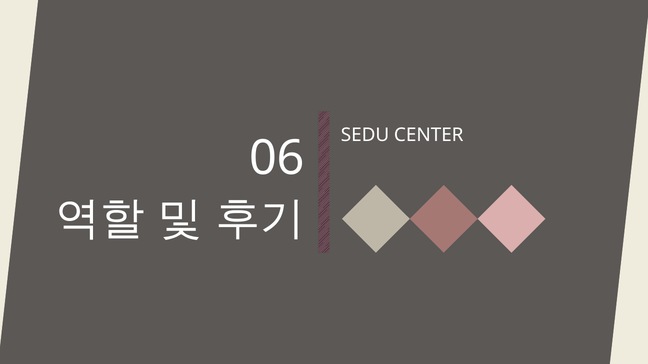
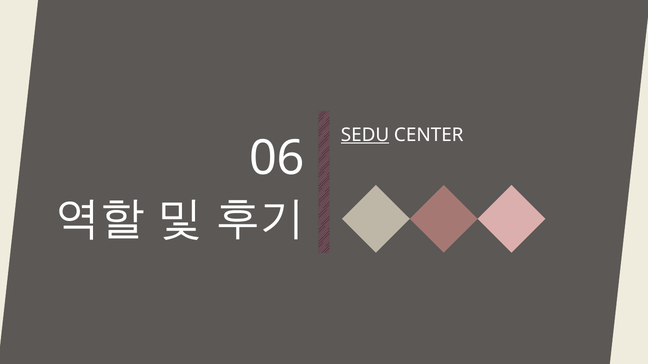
SEDU underline: none -> present (365, 135)
